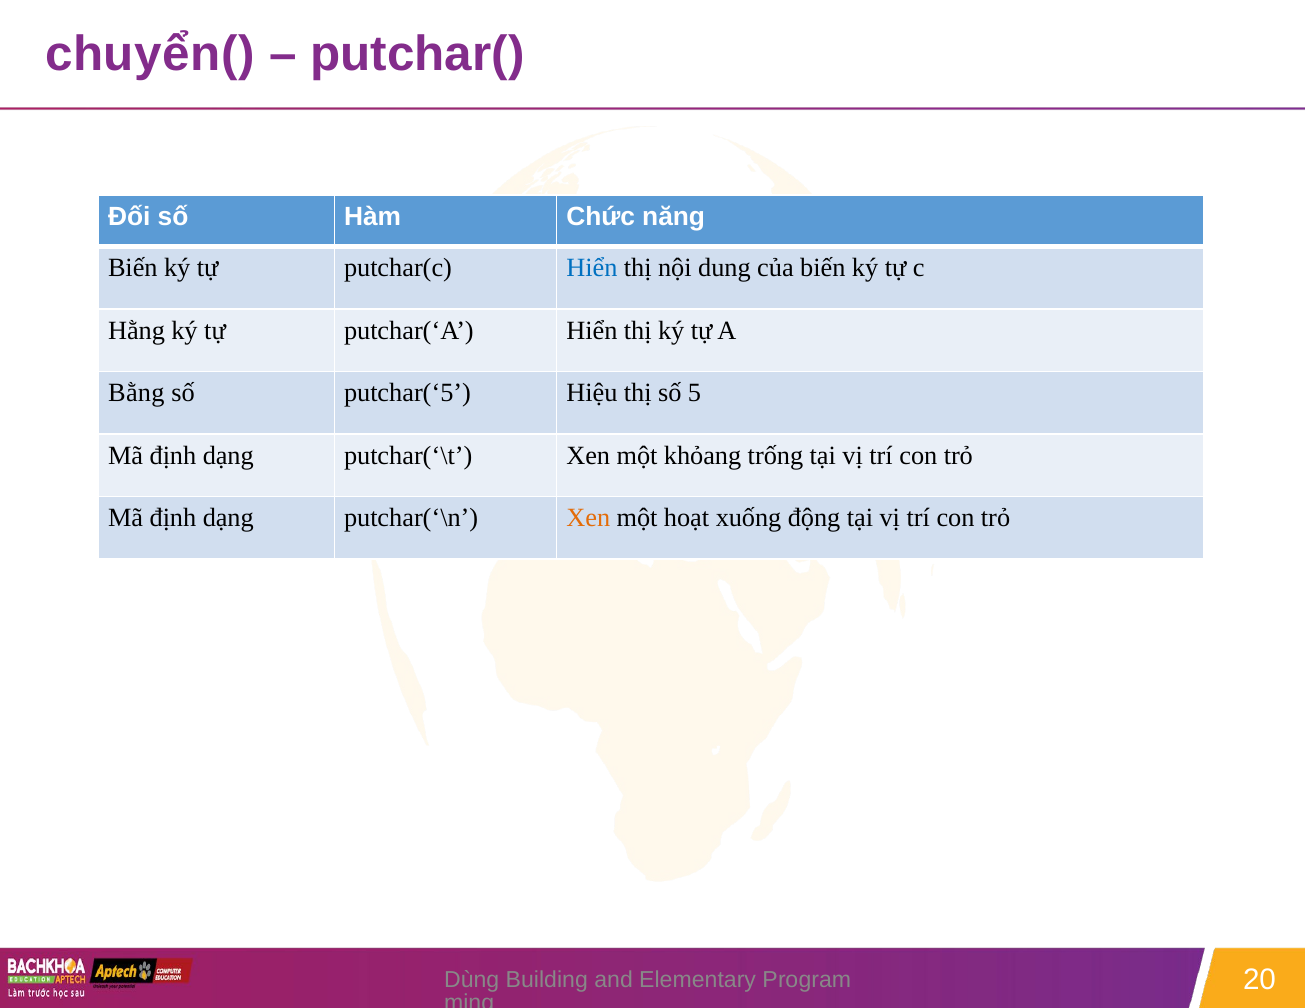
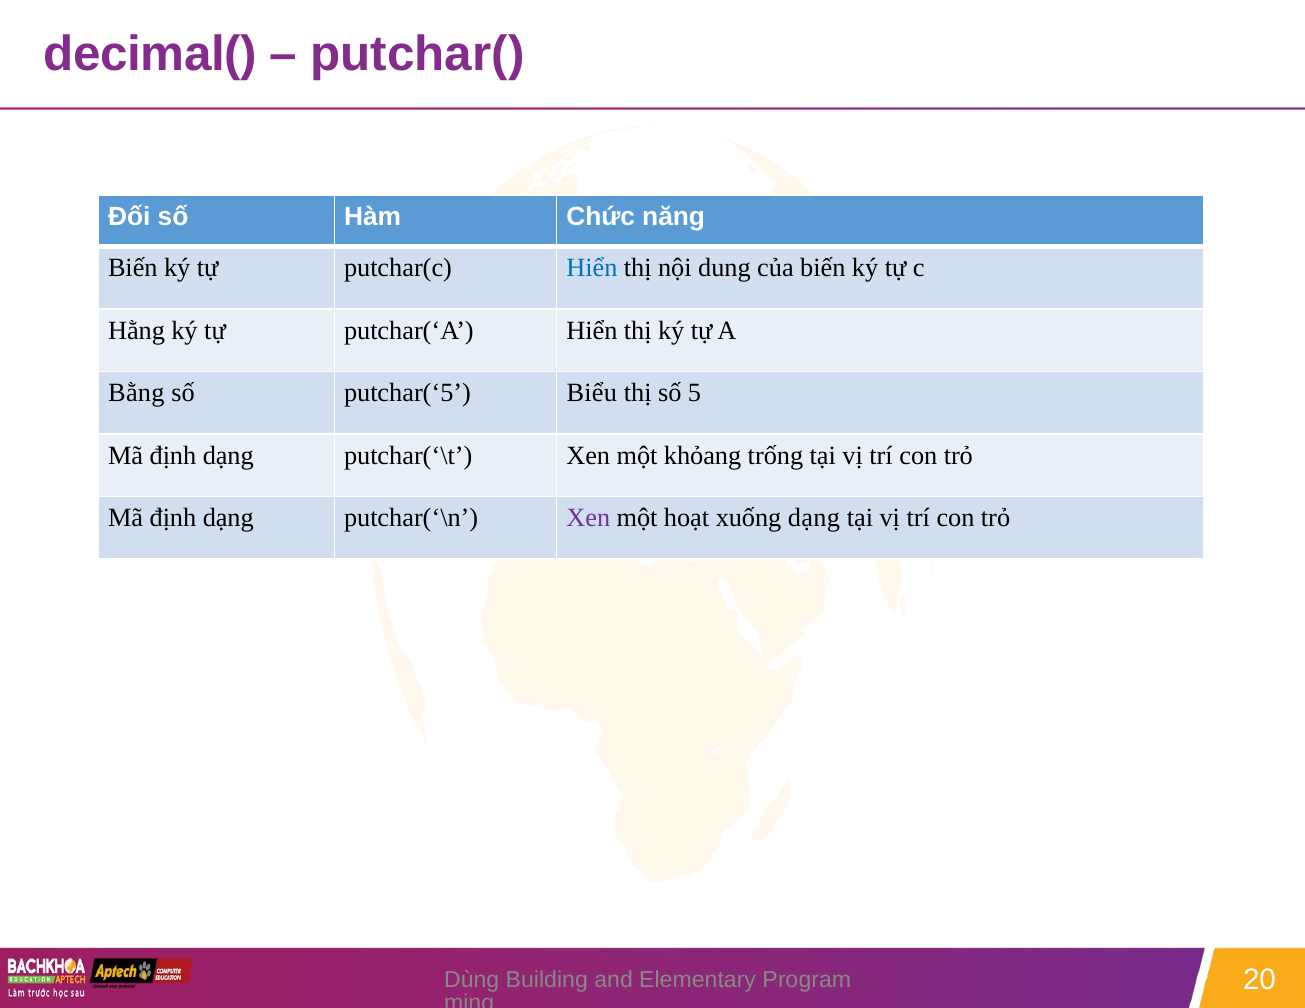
chuyển(: chuyển( -> decimal( (150, 54)
Hiệu: Hiệu -> Biểu (592, 393)
Xen colour: orange -> purple (588, 518)
xuống động: động -> dạng (814, 518)
